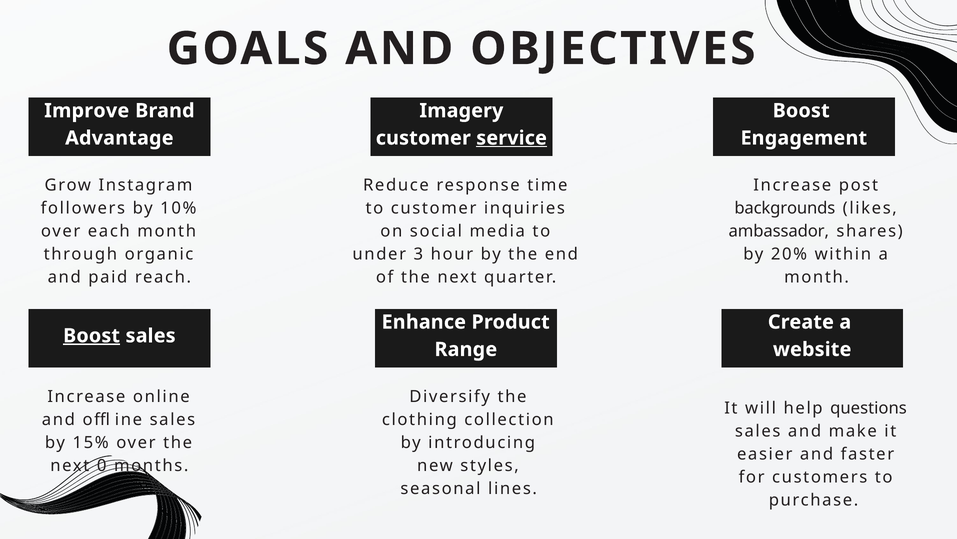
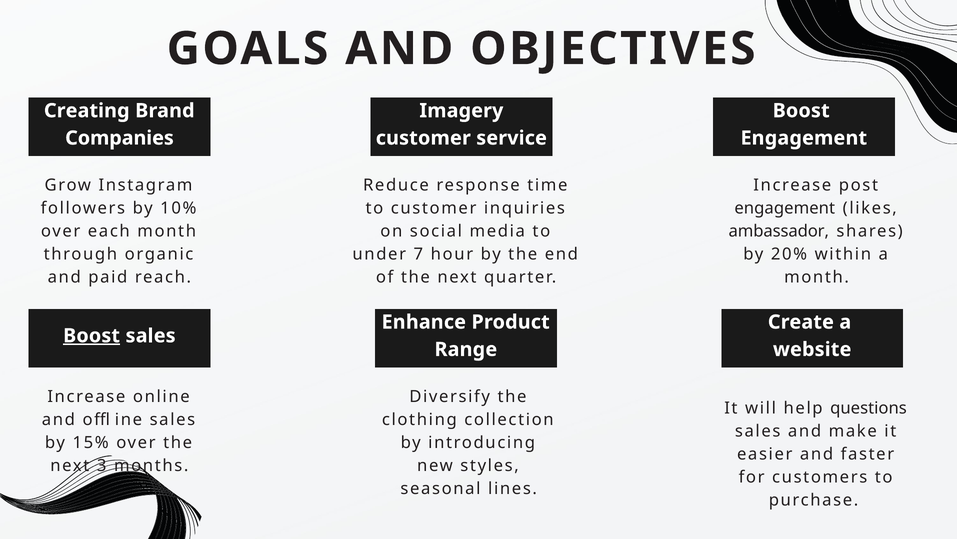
Improve: Improve -> Creating (87, 111)
Advantage: Advantage -> Companies (119, 138)
service underline: present -> none (512, 138)
backgrounds: backgrounds -> engagement (785, 208)
3: 3 -> 7 (418, 254)
0: 0 -> 3 (102, 465)
